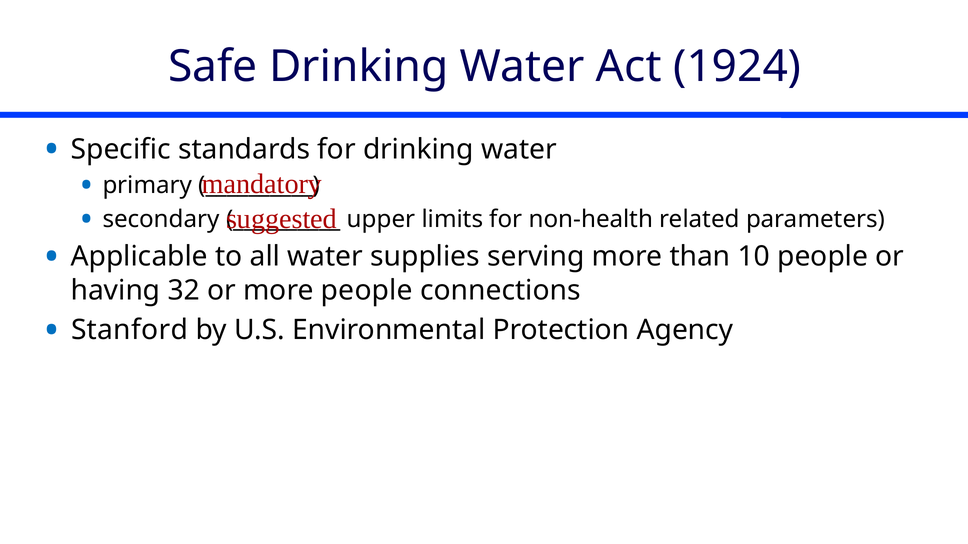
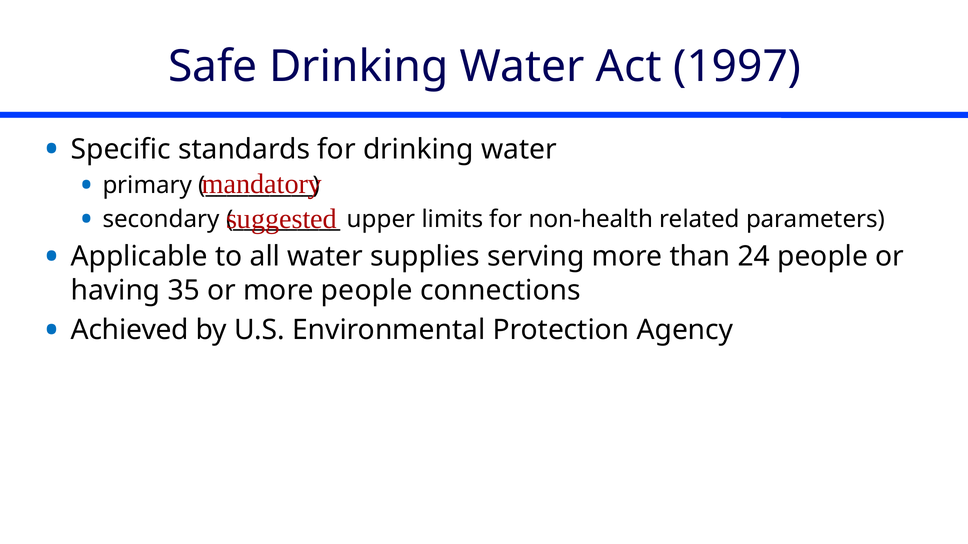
1924: 1924 -> 1997 (737, 67)
10: 10 -> 24 (754, 257)
32: 32 -> 35 (184, 291)
Stanford: Stanford -> Achieved (130, 330)
